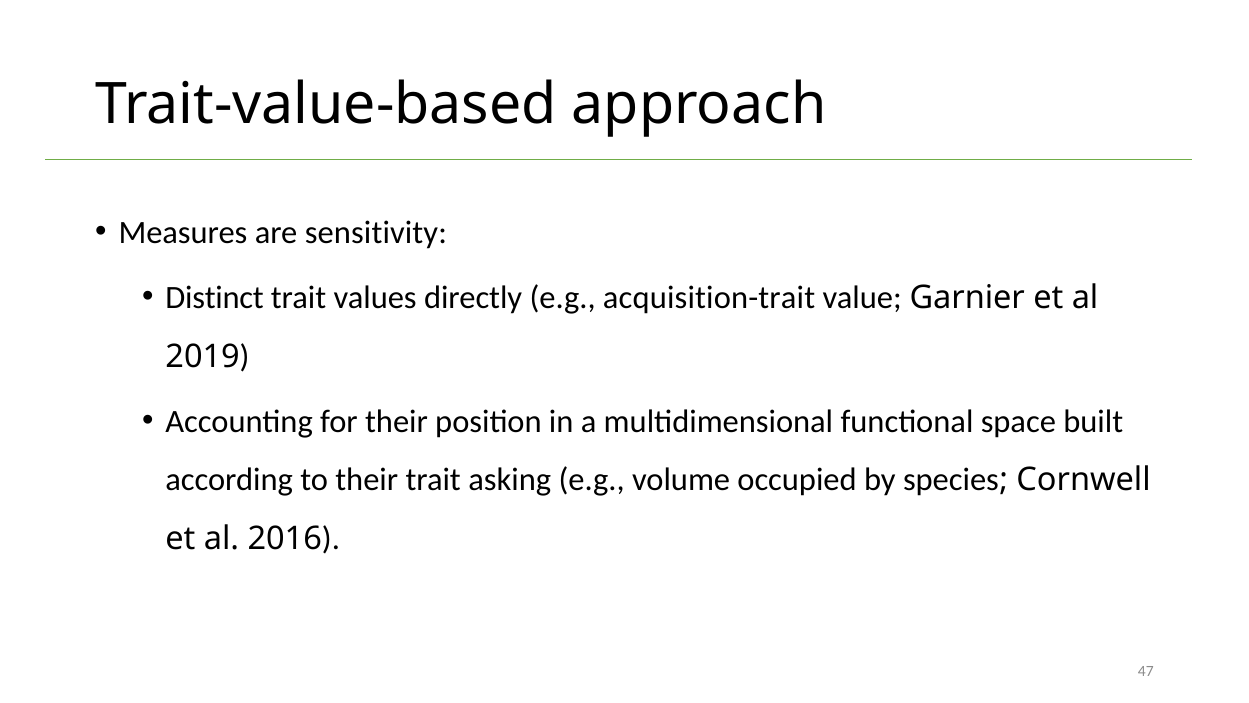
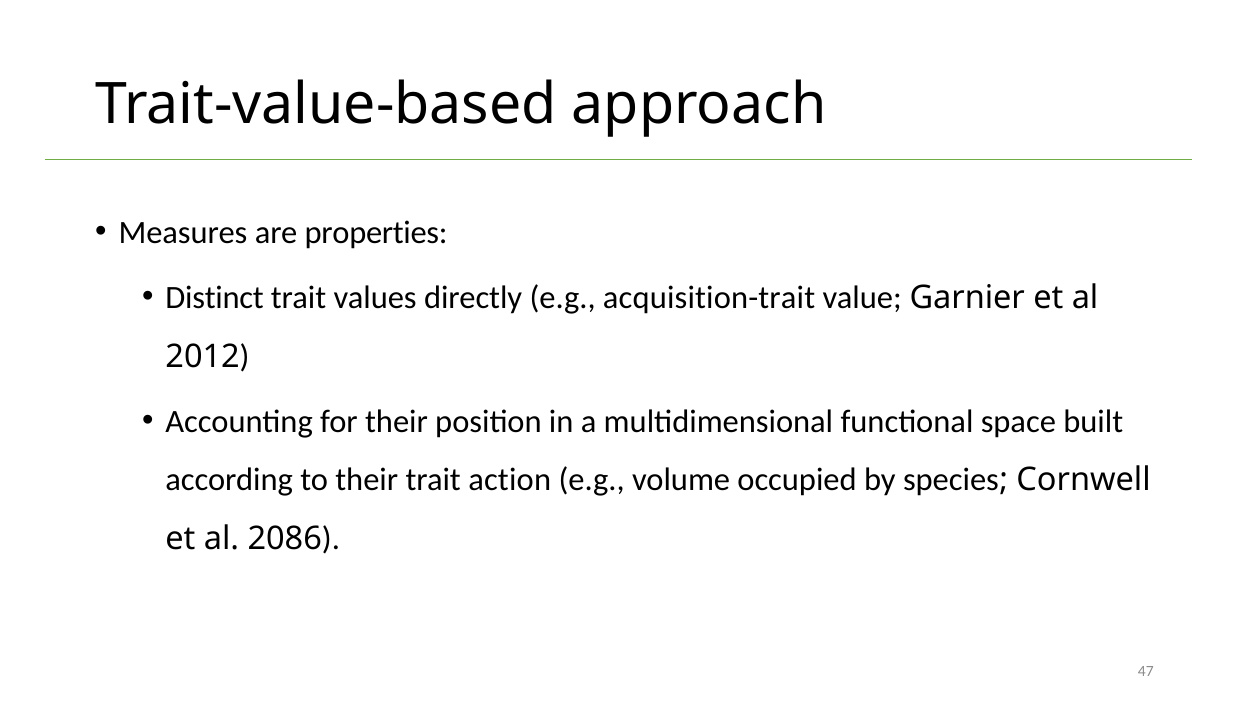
sensitivity: sensitivity -> properties (376, 233)
2019: 2019 -> 2012 (203, 356)
asking: asking -> action (510, 480)
2016: 2016 -> 2086 (285, 538)
